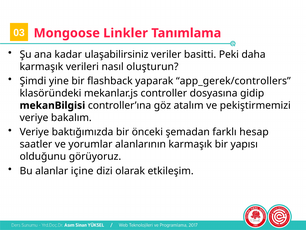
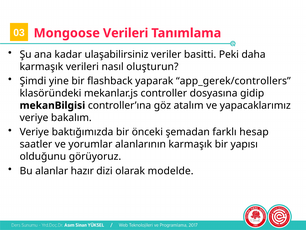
Mongoose Linkler: Linkler -> Verileri (126, 33)
pekiştirmemizi: pekiştirmemizi -> yapacaklarımız (255, 105)
içine: içine -> hazır (82, 171)
etkileşim: etkileşim -> modelde (171, 171)
